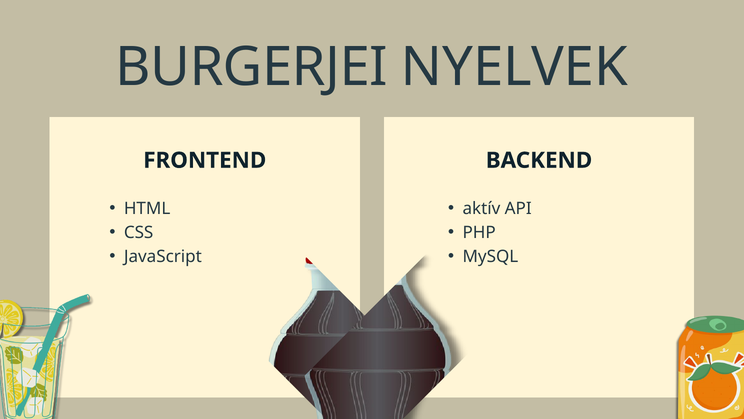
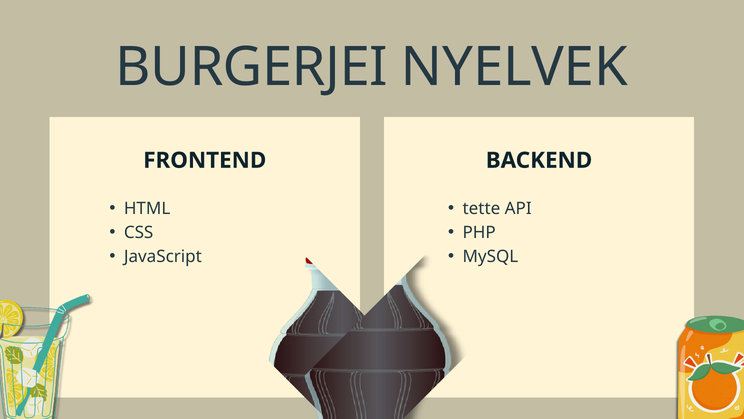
aktív: aktív -> tette (481, 208)
